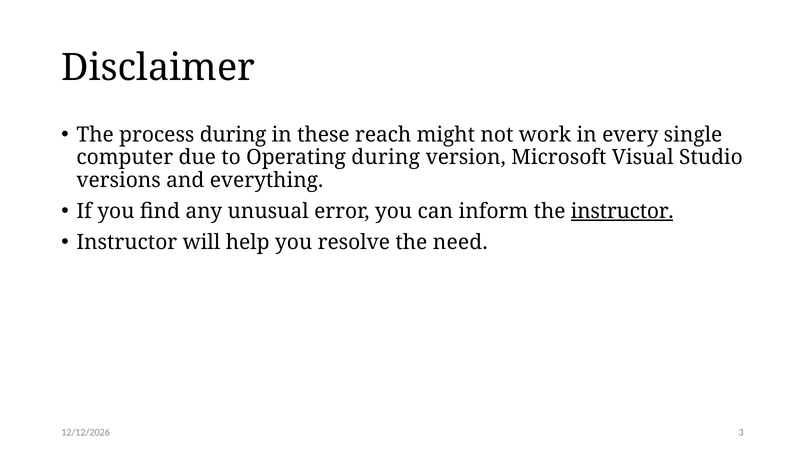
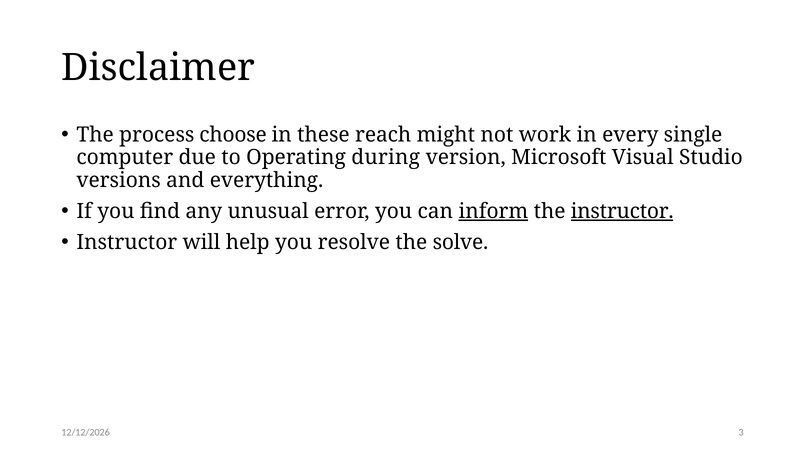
process during: during -> choose (233, 135)
inform underline: none -> present (493, 211)
need: need -> solve (460, 242)
